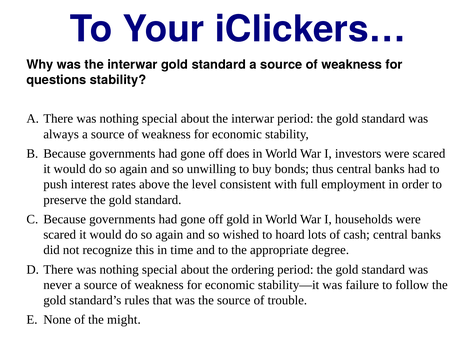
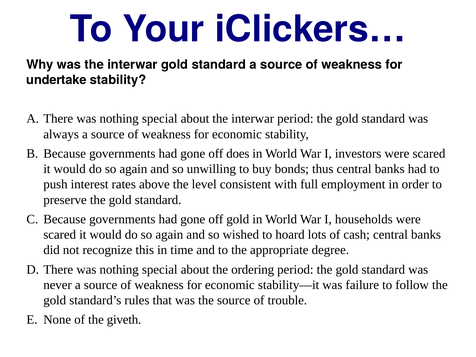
questions: questions -> undertake (56, 80)
might: might -> giveth (124, 320)
